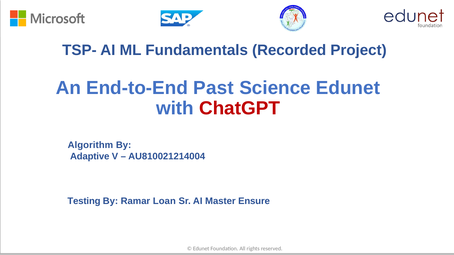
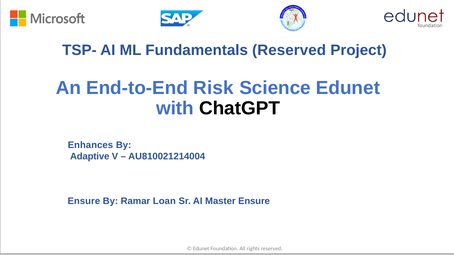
Fundamentals Recorded: Recorded -> Reserved (289, 50)
Past: Past -> Risk (214, 88)
ChatGPT colour: red -> black (239, 108)
Algorithm: Algorithm -> Enhances (90, 145)
Testing: Testing -> Ensure (84, 201)
